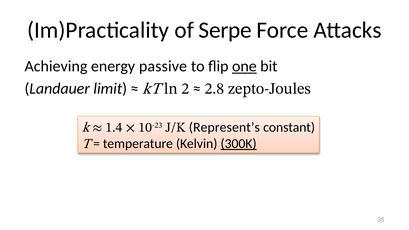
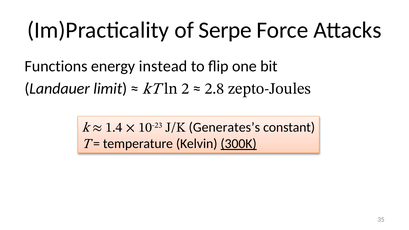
Achieving: Achieving -> Functions (56, 66)
passive: passive -> instead (163, 66)
one underline: present -> none (244, 66)
Represent’s: Represent’s -> Generates’s (224, 127)
